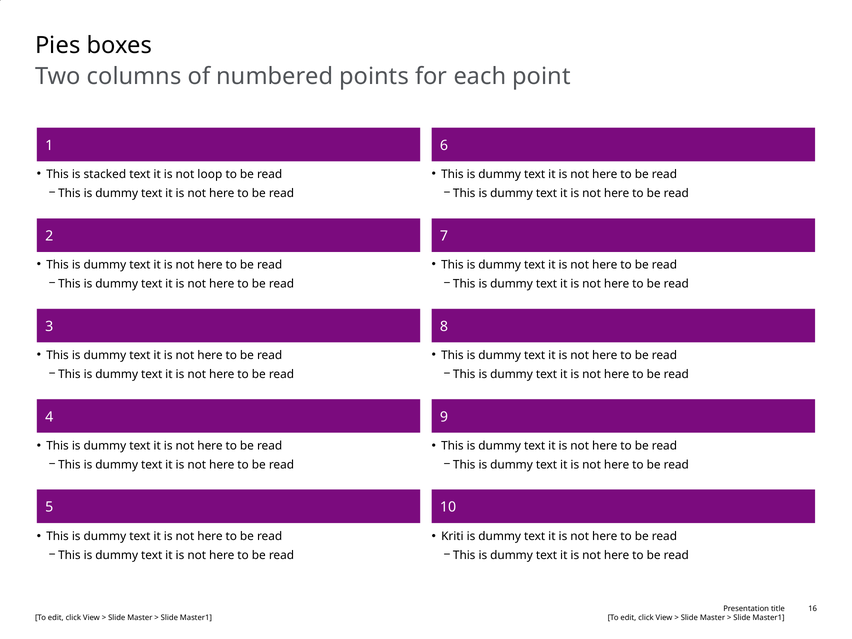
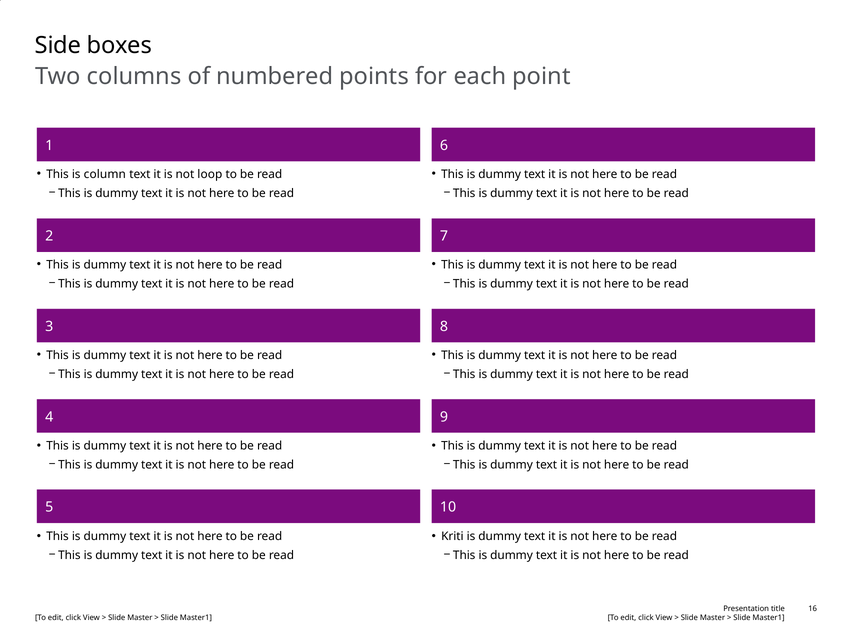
Pies: Pies -> Side (58, 45)
stacked: stacked -> column (105, 174)
